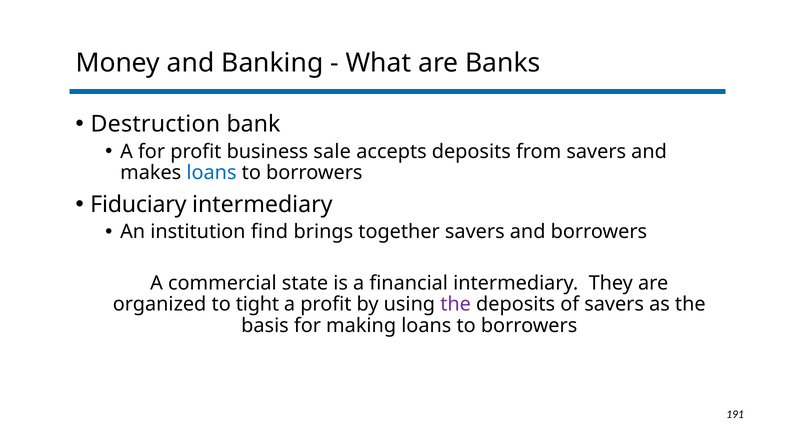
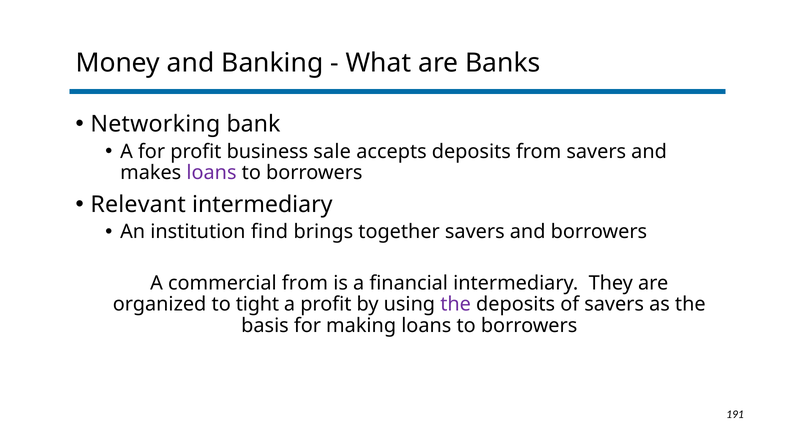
Destruction: Destruction -> Networking (155, 124)
loans colour: blue -> purple (211, 173)
Fiduciary: Fiduciary -> Relevant (138, 204)
commercial state: state -> from (305, 283)
